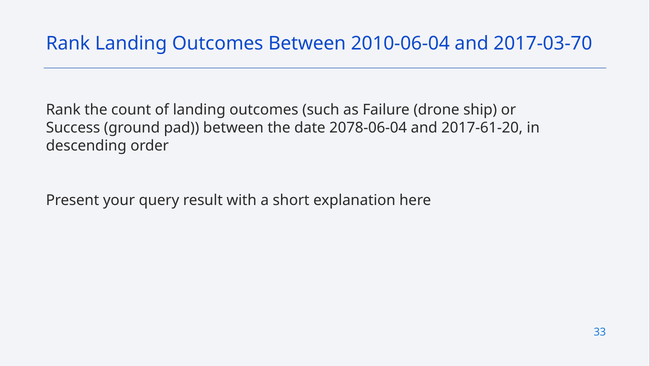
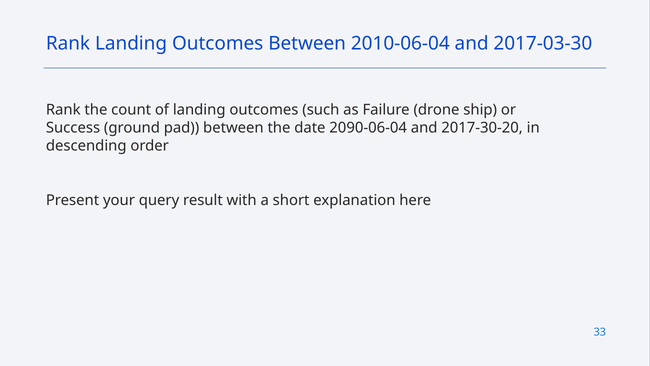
2017-03-70: 2017-03-70 -> 2017-03-30 (543, 43)
2078-06-04: 2078-06-04 -> 2090-06-04 (368, 128)
2017-61-20: 2017-61-20 -> 2017-30-20 (482, 128)
